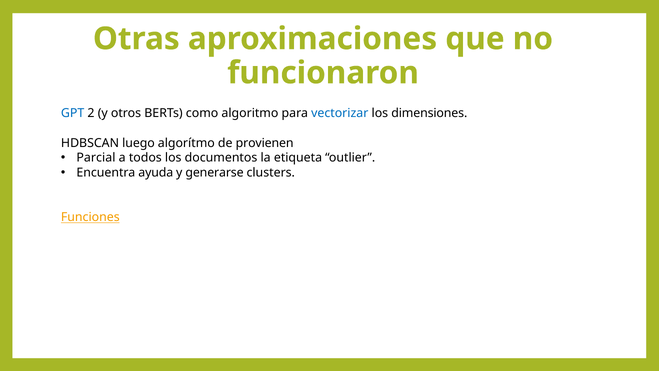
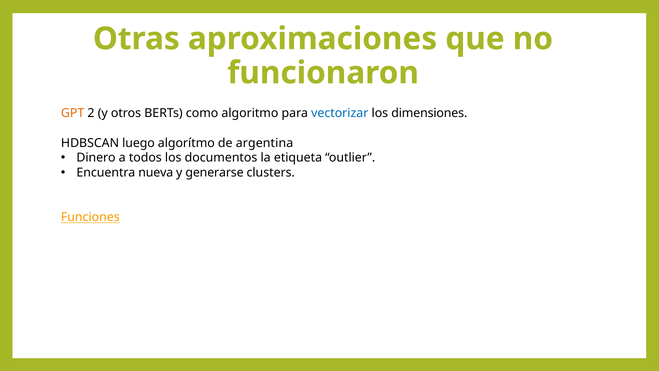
GPT colour: blue -> orange (73, 113)
provienen: provienen -> argentina (264, 143)
Parcial: Parcial -> Dinero (96, 158)
ayuda: ayuda -> nueva (156, 172)
